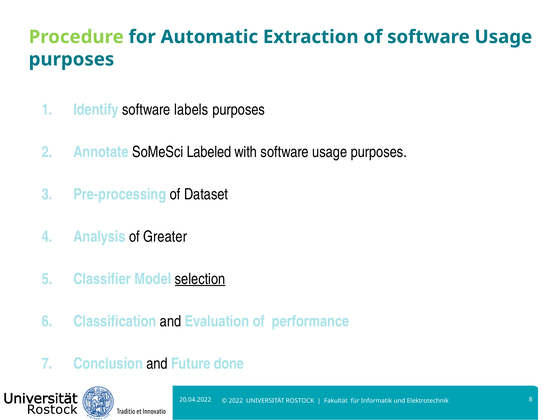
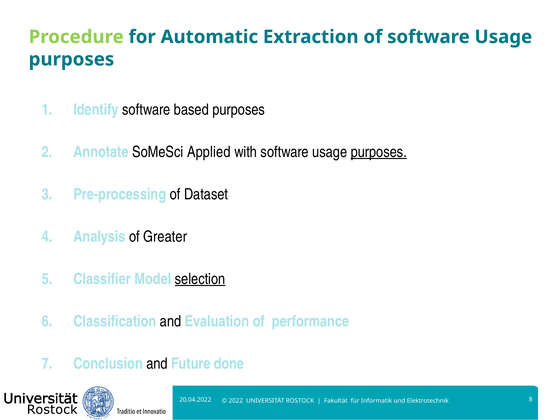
labels: labels -> based (191, 110)
Labeled: Labeled -> Applied (209, 152)
purposes underline: none -> present (379, 152)
